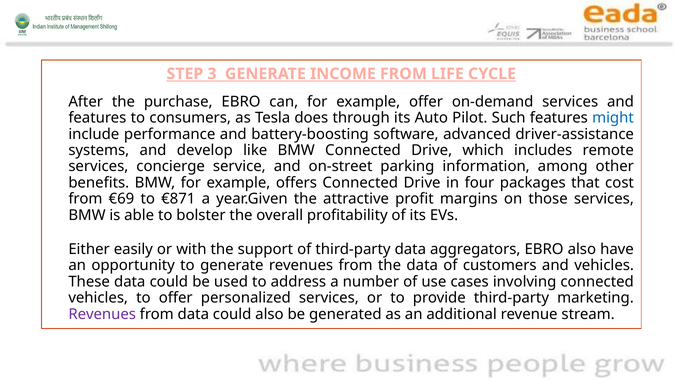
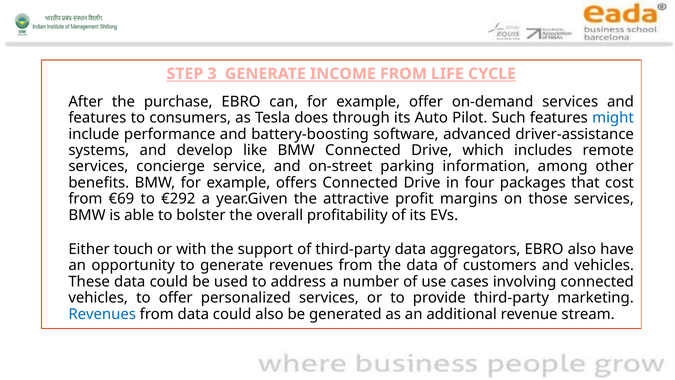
€871: €871 -> €292 (178, 199)
easily: easily -> touch (133, 249)
Revenues colour: purple -> blue (102, 314)
